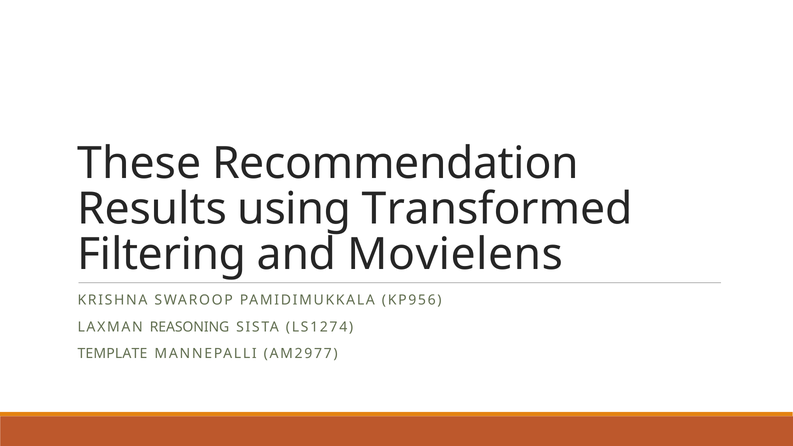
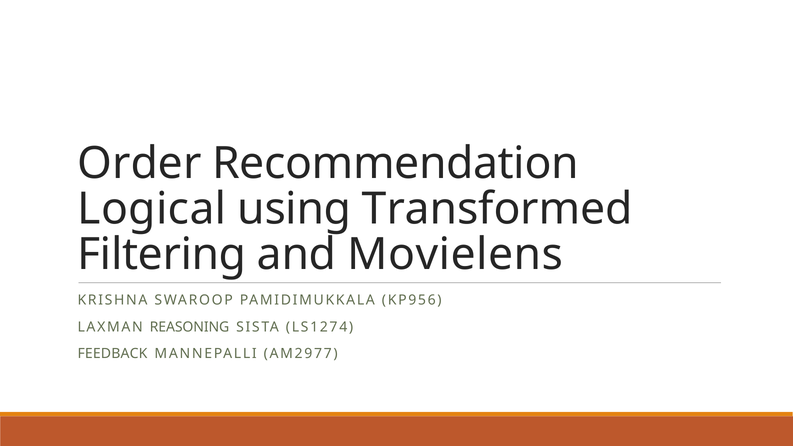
These: These -> Order (139, 163)
Results: Results -> Logical (152, 209)
TEMPLATE: TEMPLATE -> FEEDBACK (112, 354)
